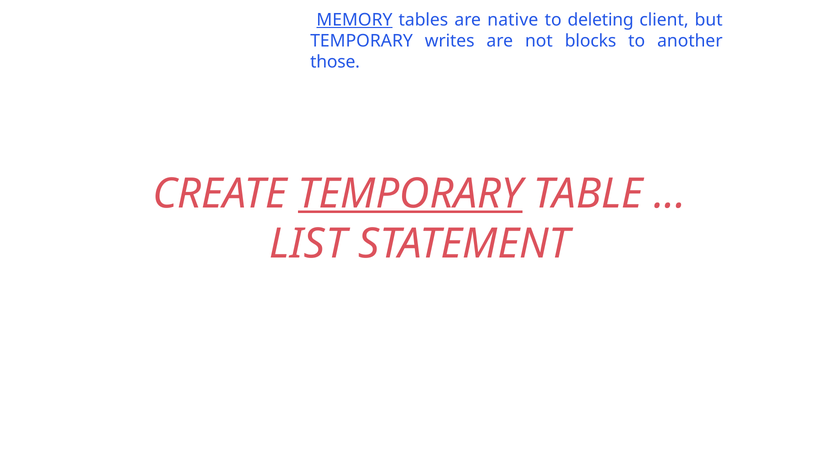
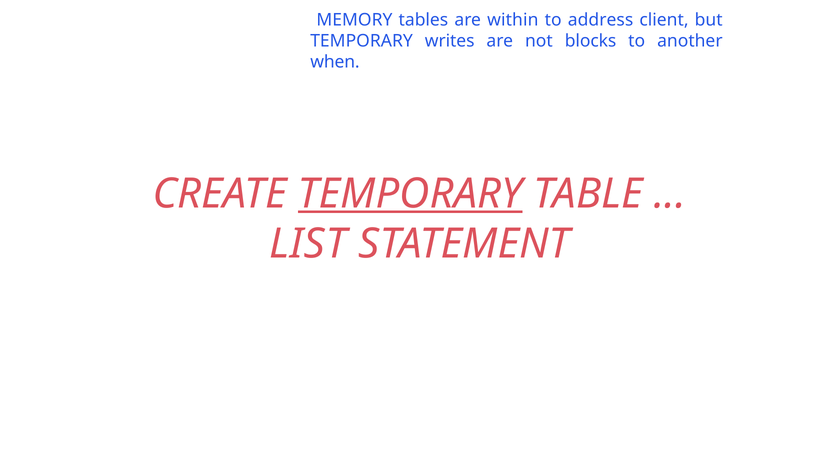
MEMORY underline: present -> none (354, 20)
native: native -> within (513, 20)
deleting: deleting -> address (601, 20)
those: those -> when (335, 62)
